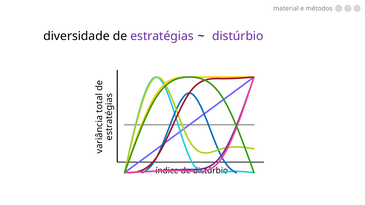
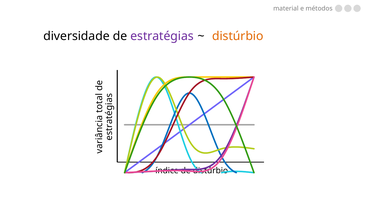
distúrbio colour: purple -> orange (238, 36)
